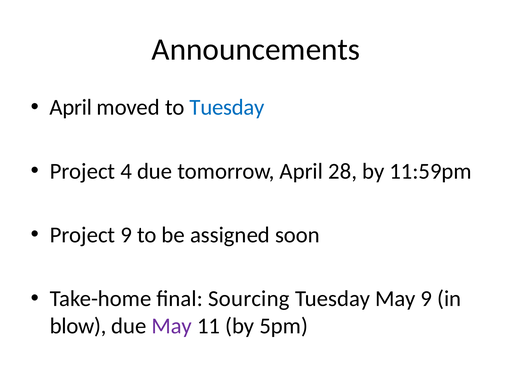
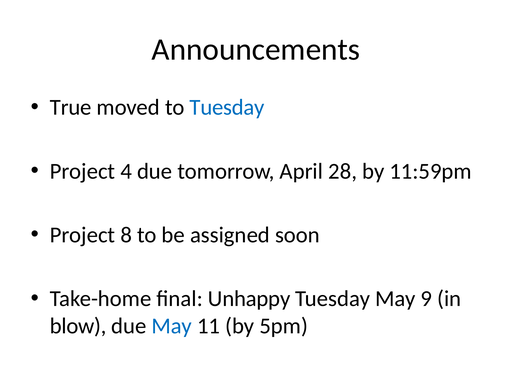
April: April -> True (71, 107)
Project 9: 9 -> 8 (126, 235)
Sourcing: Sourcing -> Unhappy (249, 299)
May colour: purple -> blue (172, 326)
